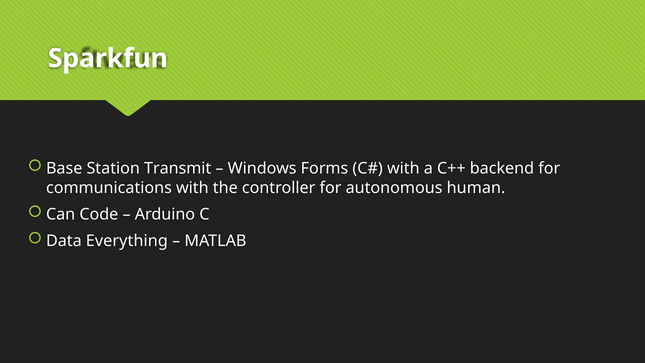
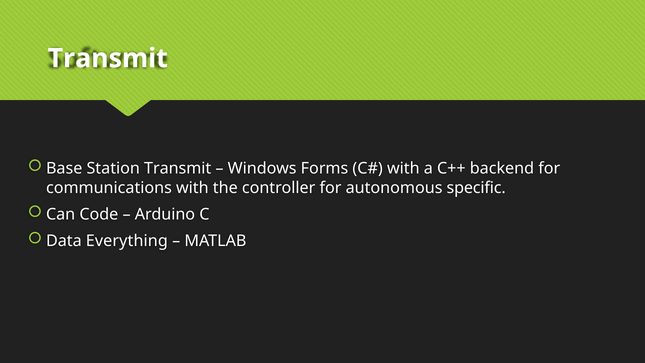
Sparkfun: Sparkfun -> Transmit (108, 58)
human: human -> specific (476, 188)
